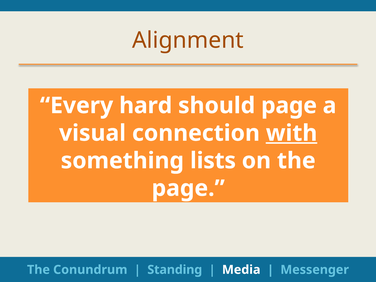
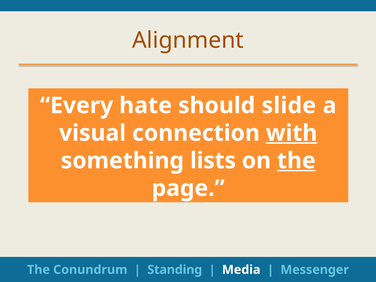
hard: hard -> hate (146, 106)
should page: page -> slide (289, 106)
the underline: none -> present (296, 161)
